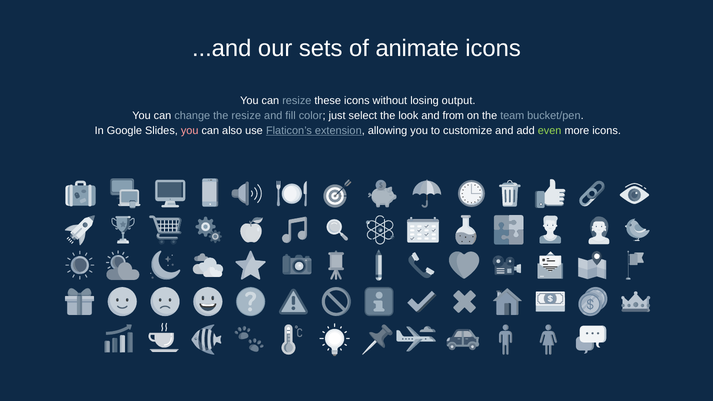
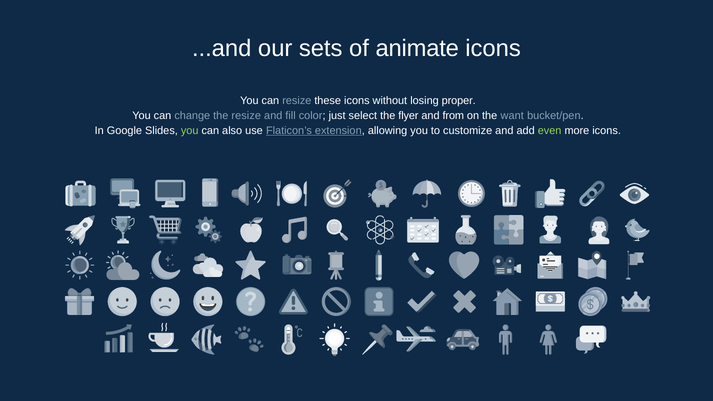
output: output -> proper (459, 101)
look: look -> flyer (408, 116)
team: team -> want (512, 116)
you colour: pink -> light green (190, 131)
